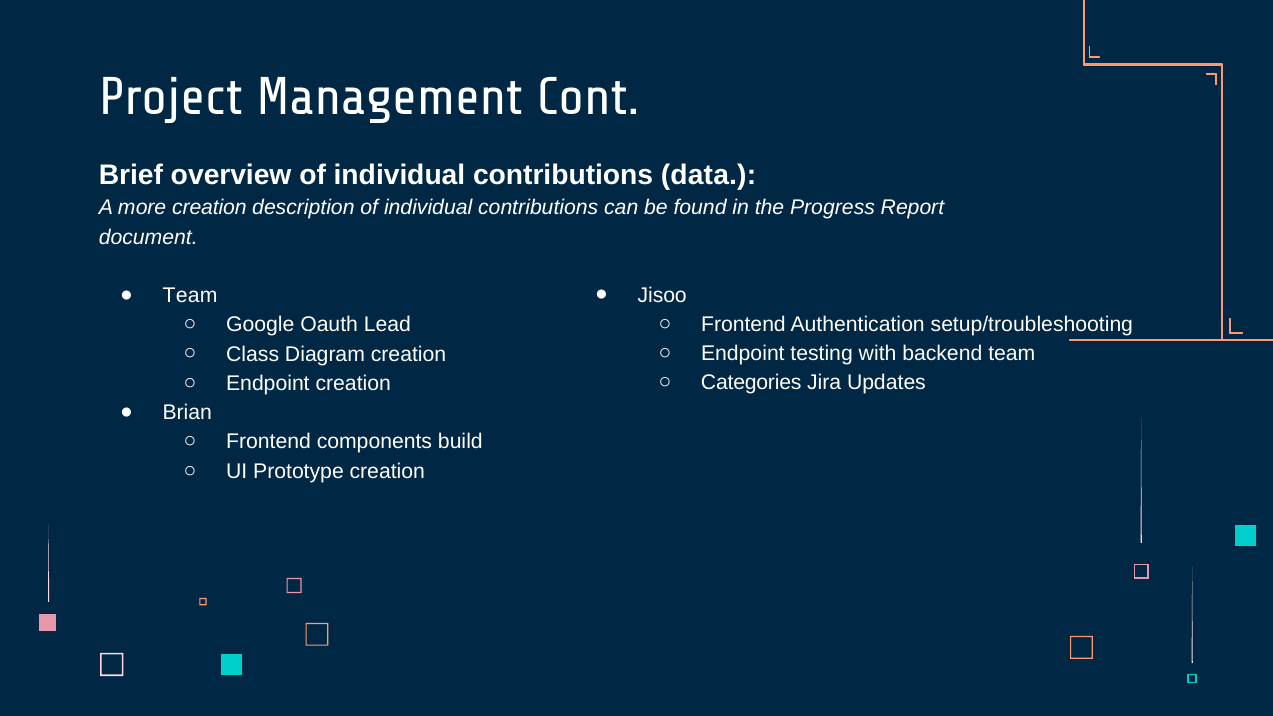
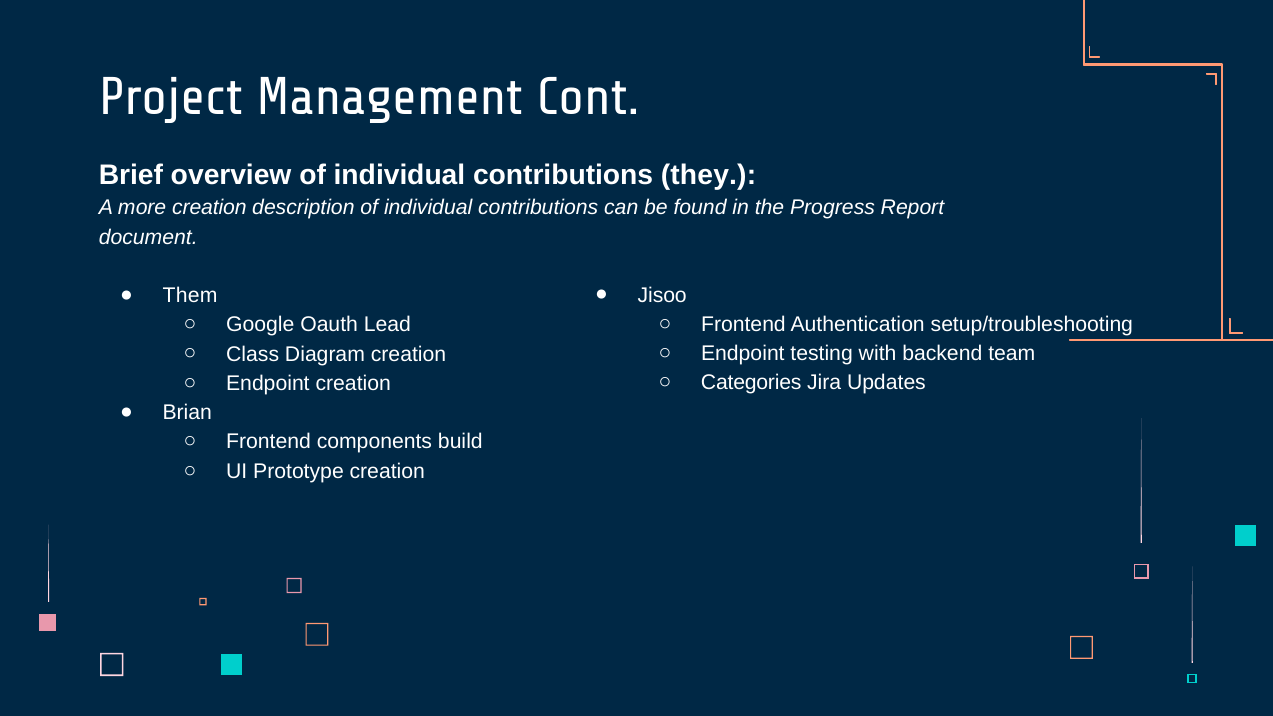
data: data -> they (709, 175)
Team: Team -> Them (190, 296)
